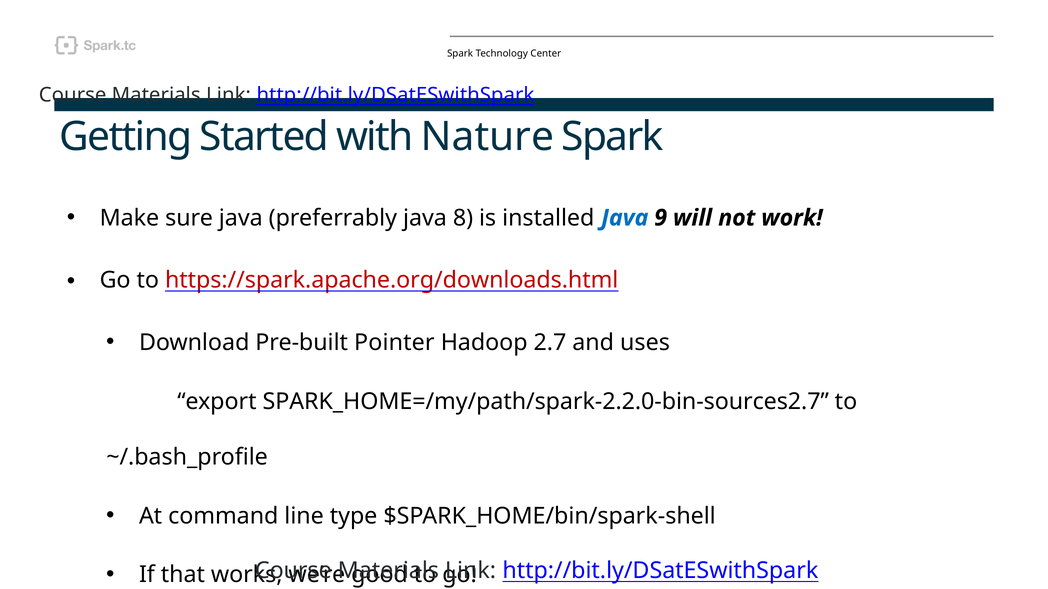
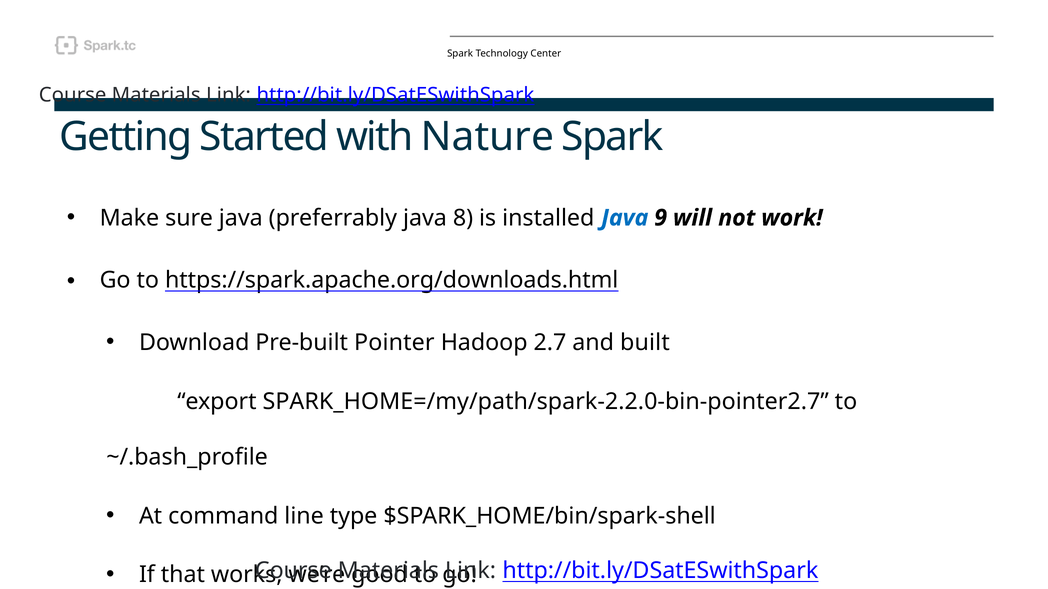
https://spark.apache.org/downloads.html colour: red -> black (392, 281)
uses: uses -> built (645, 343)
SPARK_HOME=/my/path/spark-2.2.0-bin-sources2.7: SPARK_HOME=/my/path/spark-2.2.0-bin-sources2.7 -> SPARK_HOME=/my/path/spark-2.2.0-bin-pointer2.7 (546, 402)
